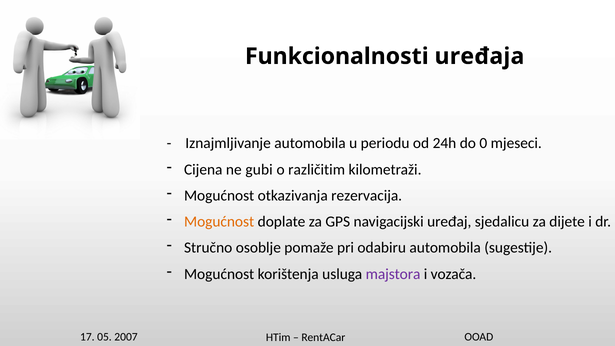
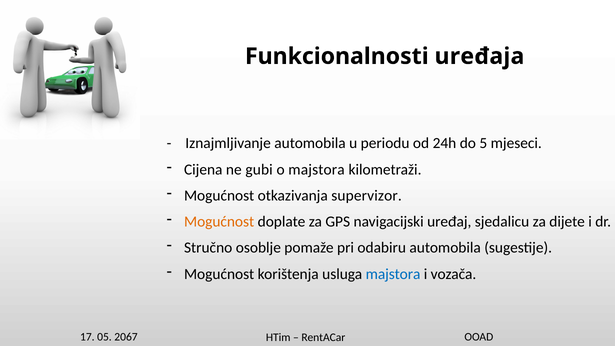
0: 0 -> 5 (483, 143)
o različitim: različitim -> majstora (317, 169)
rezervacija: rezervacija -> supervizor (367, 196)
majstora colour: purple -> blue (393, 274)
2007: 2007 -> 2067 (126, 337)
